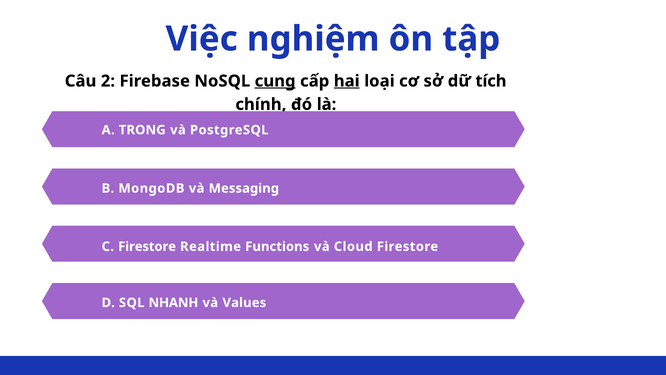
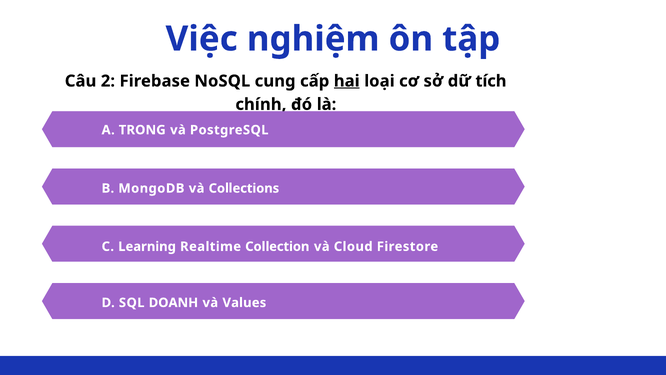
cung underline: present -> none (275, 81)
Messaging: Messaging -> Collections (244, 188)
C Firestore: Firestore -> Learning (147, 246)
Functions: Functions -> Collection (277, 246)
NHANH: NHANH -> DOANH (173, 302)
